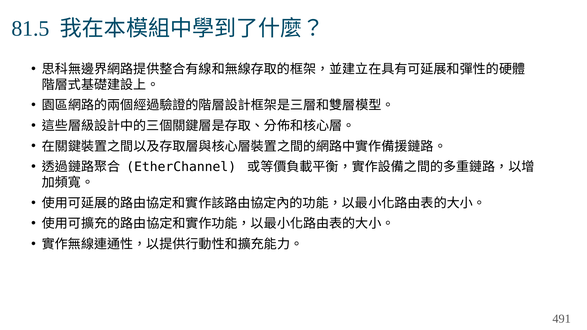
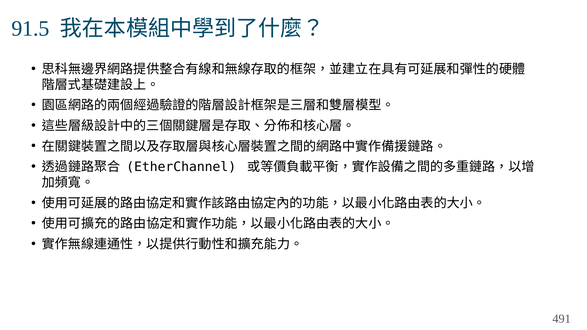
81.5: 81.5 -> 91.5 (30, 28)
